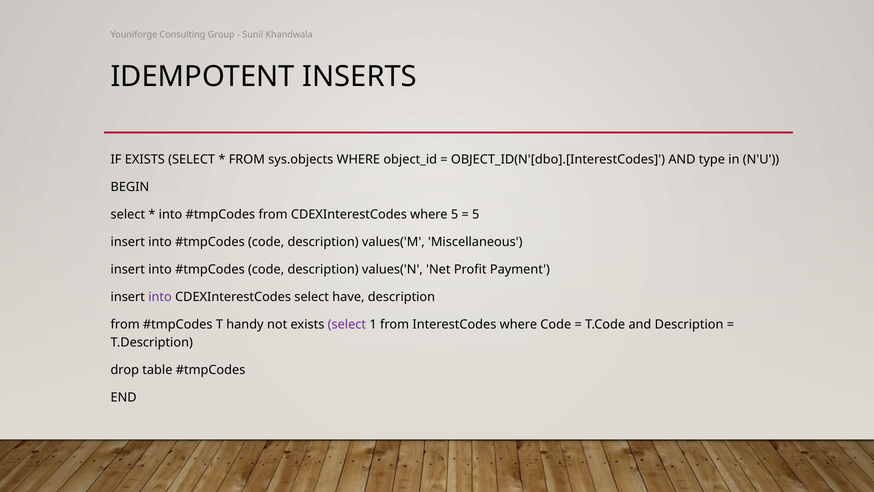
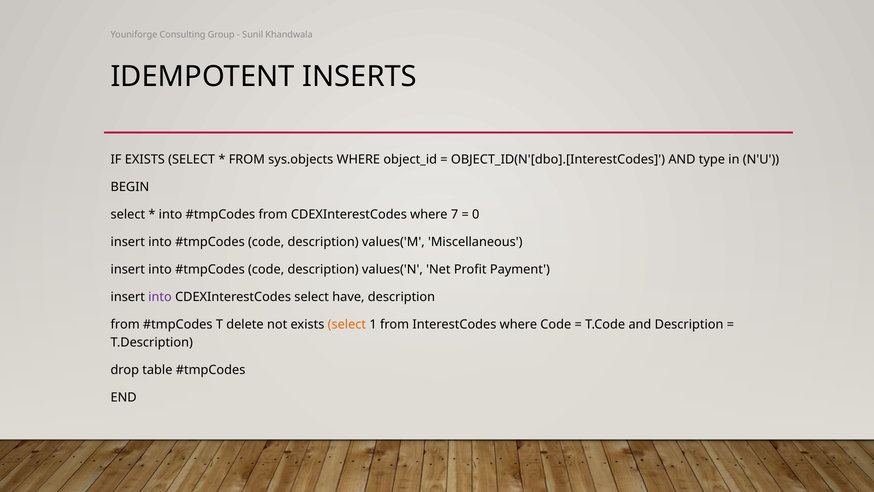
where 5: 5 -> 7 (455, 214)
5: 5 -> 0 (476, 214)
handy: handy -> delete (245, 324)
select colour: purple -> orange (347, 324)
